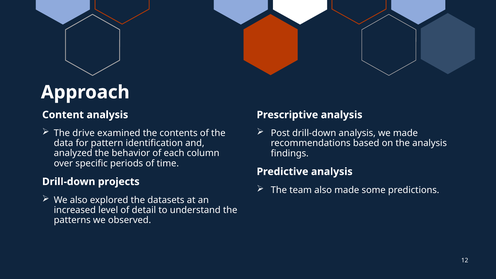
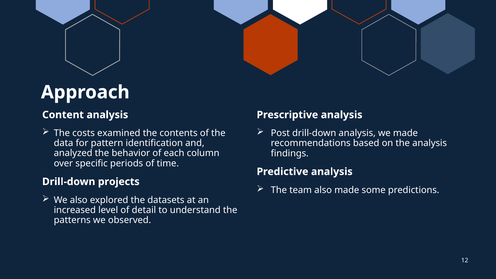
drive: drive -> costs (84, 133)
